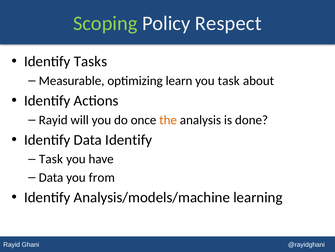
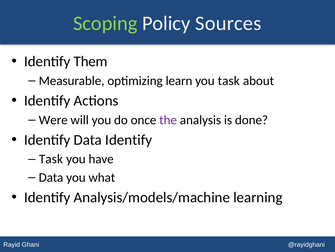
Respect: Respect -> Sources (228, 23)
Tasks: Tasks -> Them (91, 61)
Rayid: Rayid -> Were (53, 120)
the colour: orange -> purple (168, 120)
from: from -> what (102, 177)
